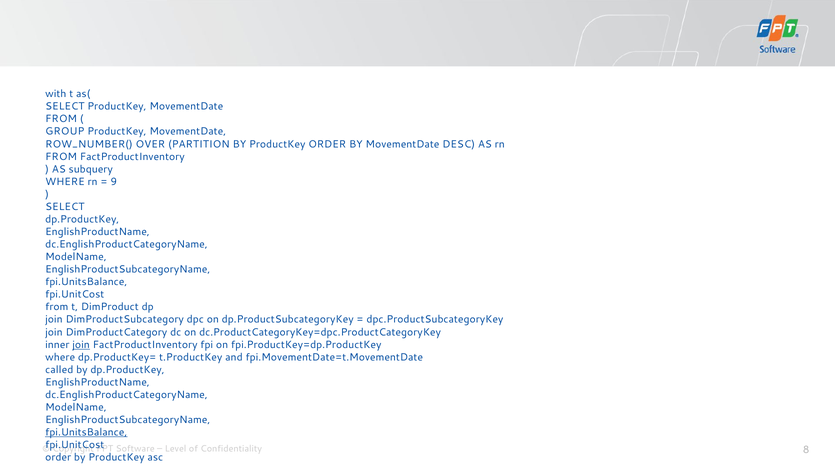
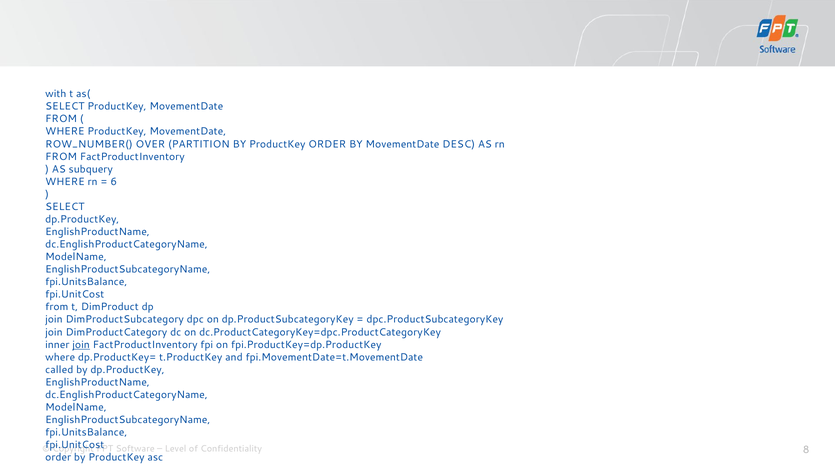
GROUP: GROUP -> WHERE (65, 131)
9: 9 -> 6 (114, 182)
fpi.UnitsBalance underline: present -> none (86, 432)
